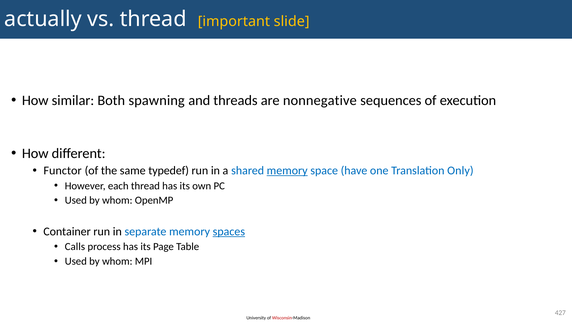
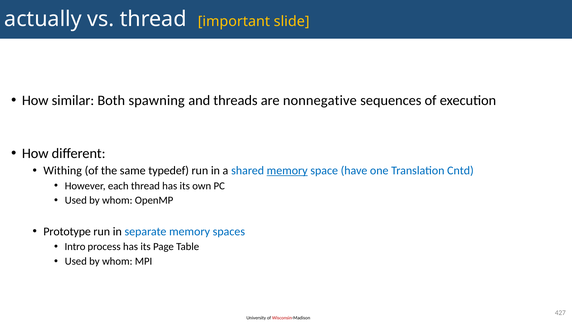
Functor: Functor -> Withing (63, 170)
Only: Only -> Cntd (460, 170)
Container: Container -> Prototype (67, 231)
spaces underline: present -> none (229, 231)
Calls: Calls -> Intro (75, 247)
